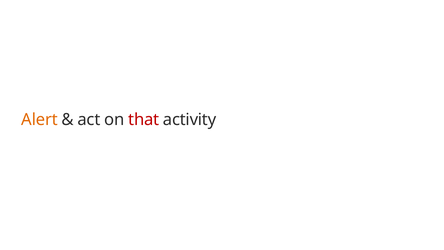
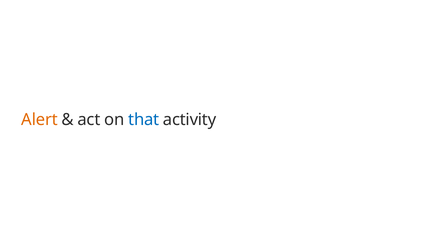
that colour: red -> blue (144, 120)
